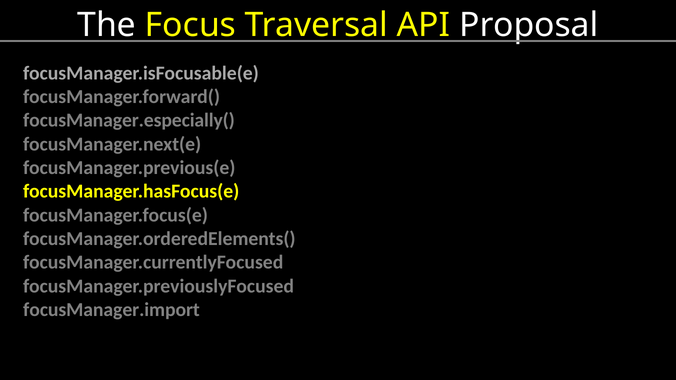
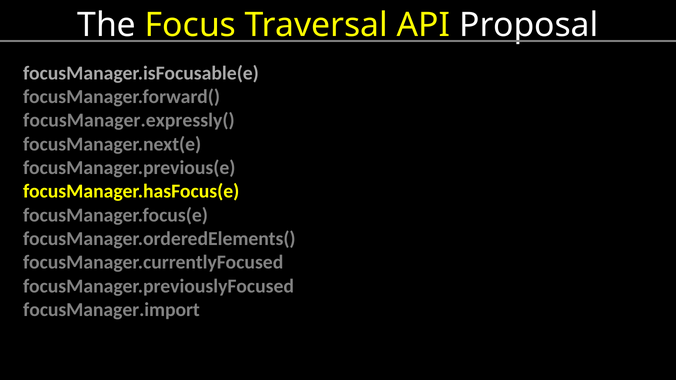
focusManager.especially(: focusManager.especially( -> focusManager.expressly( (129, 121)
